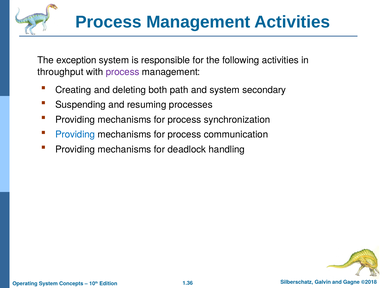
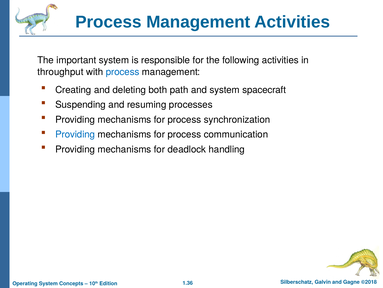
exception: exception -> important (76, 60)
process colour: purple -> blue (123, 72)
secondary: secondary -> spacecraft (264, 90)
